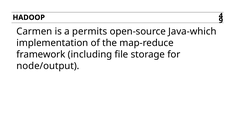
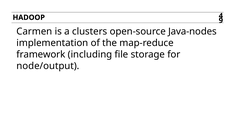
permits: permits -> clusters (90, 31)
Java-which: Java-which -> Java-nodes (192, 31)
